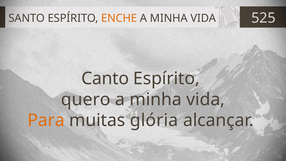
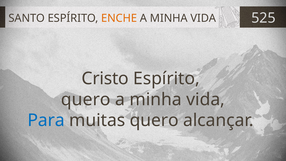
Canto: Canto -> Cristo (105, 78)
Para colour: orange -> blue (46, 120)
muitas glória: glória -> quero (154, 120)
